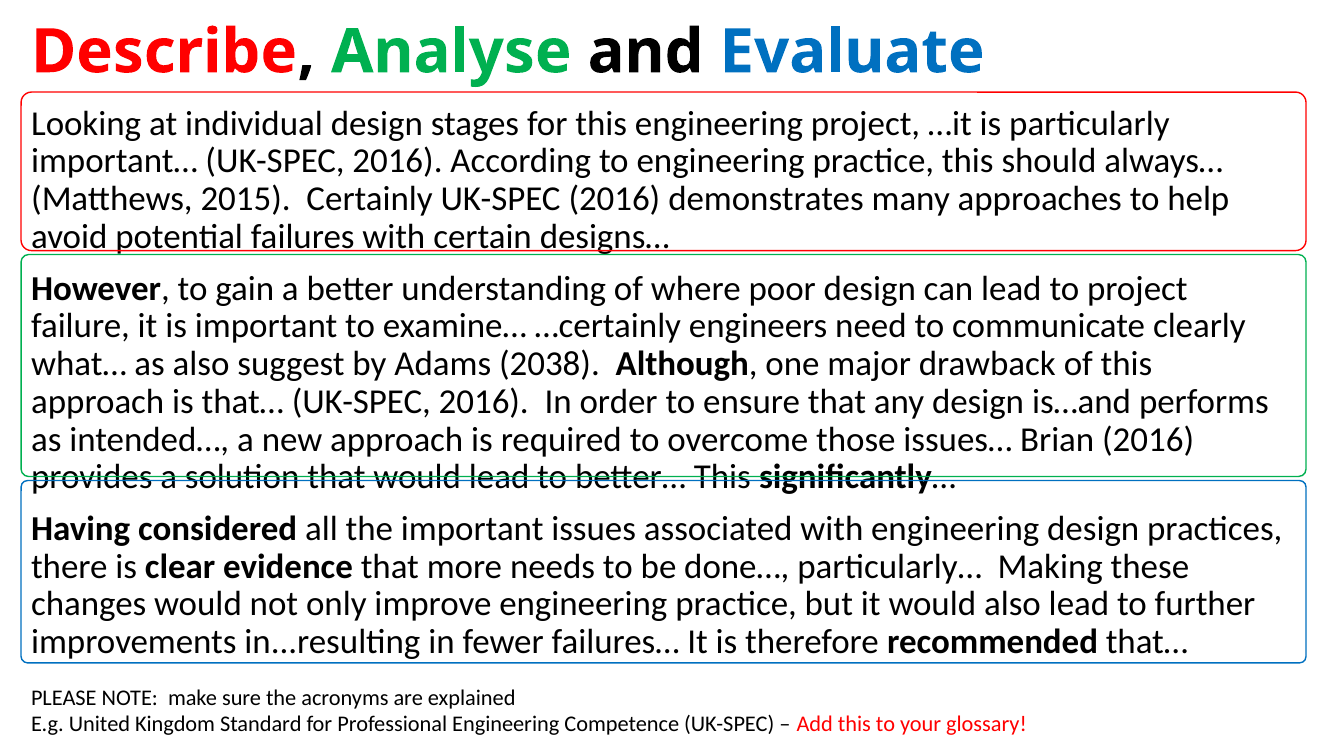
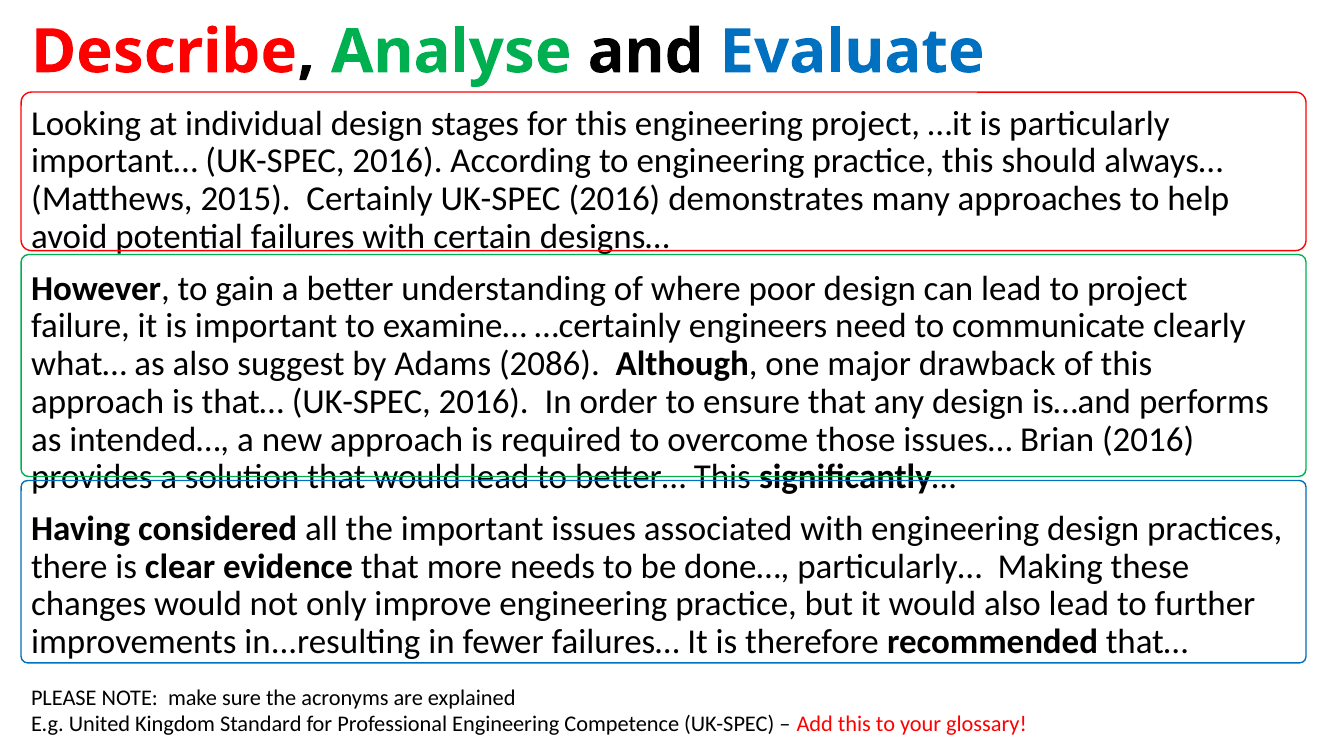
2038: 2038 -> 2086 (549, 364)
